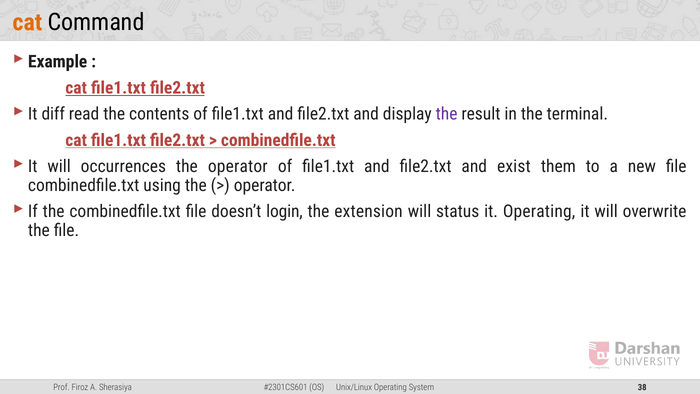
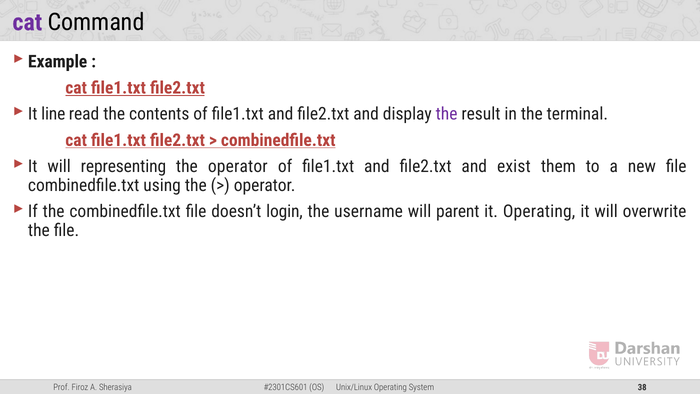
cat colour: orange -> purple (27, 22)
diff: diff -> line (53, 114)
occurrences: occurrences -> representing (123, 166)
extension: extension -> username (369, 211)
status: status -> parent (458, 211)
